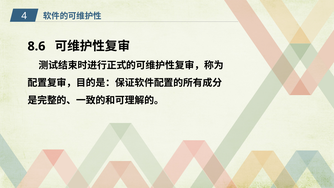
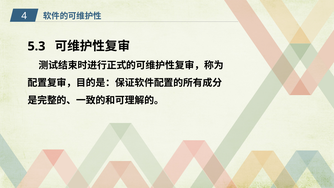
8.6: 8.6 -> 5.3 (36, 46)
